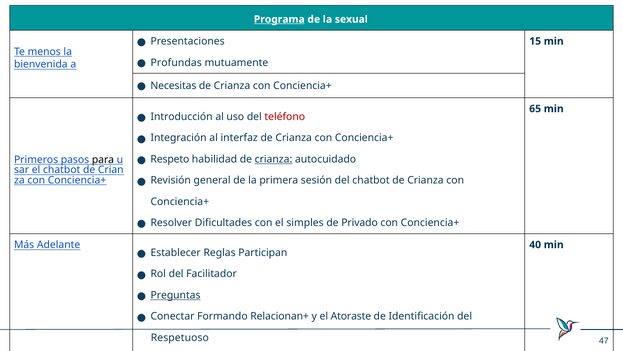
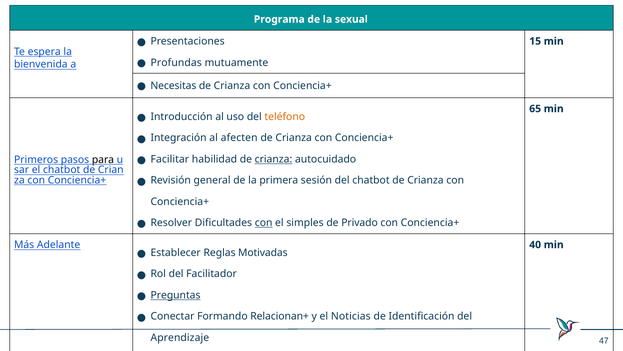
Programa underline: present -> none (279, 19)
menos: menos -> espera (44, 51)
teléfono colour: red -> orange (285, 117)
interfaz: interfaz -> afecten (239, 138)
Respeto: Respeto -> Facilitar (170, 159)
con underline: none -> present (264, 223)
Participan: Participan -> Motivadas (263, 252)
Atoraste: Atoraste -> Noticias (351, 316)
Respetuoso: Respetuoso -> Aprendizaje (180, 337)
